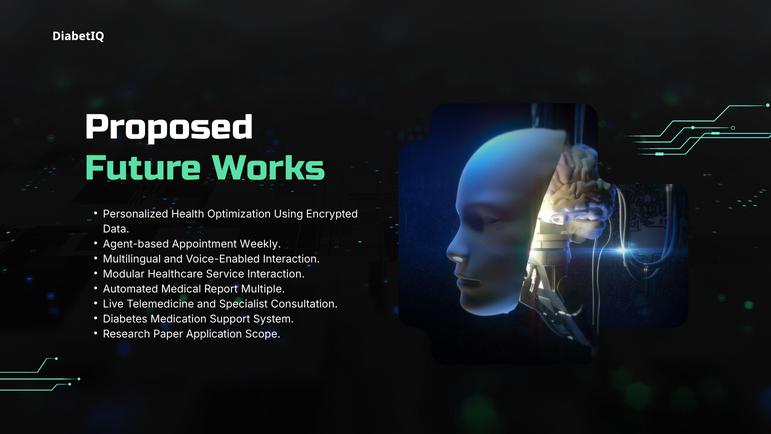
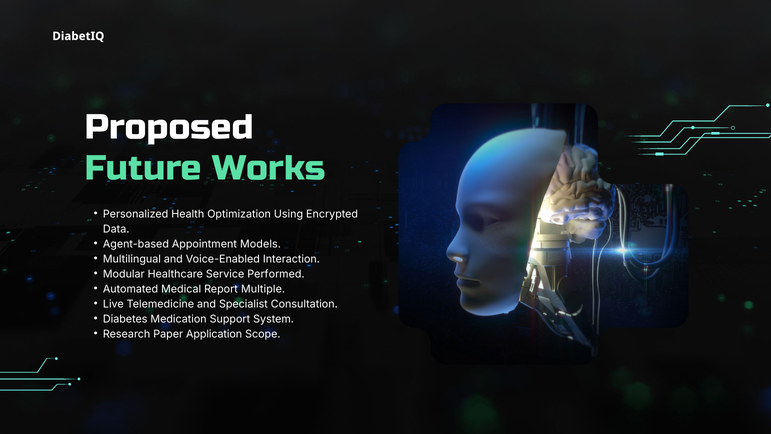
Weekly: Weekly -> Models (260, 244)
Service Interaction: Interaction -> Performed (276, 274)
